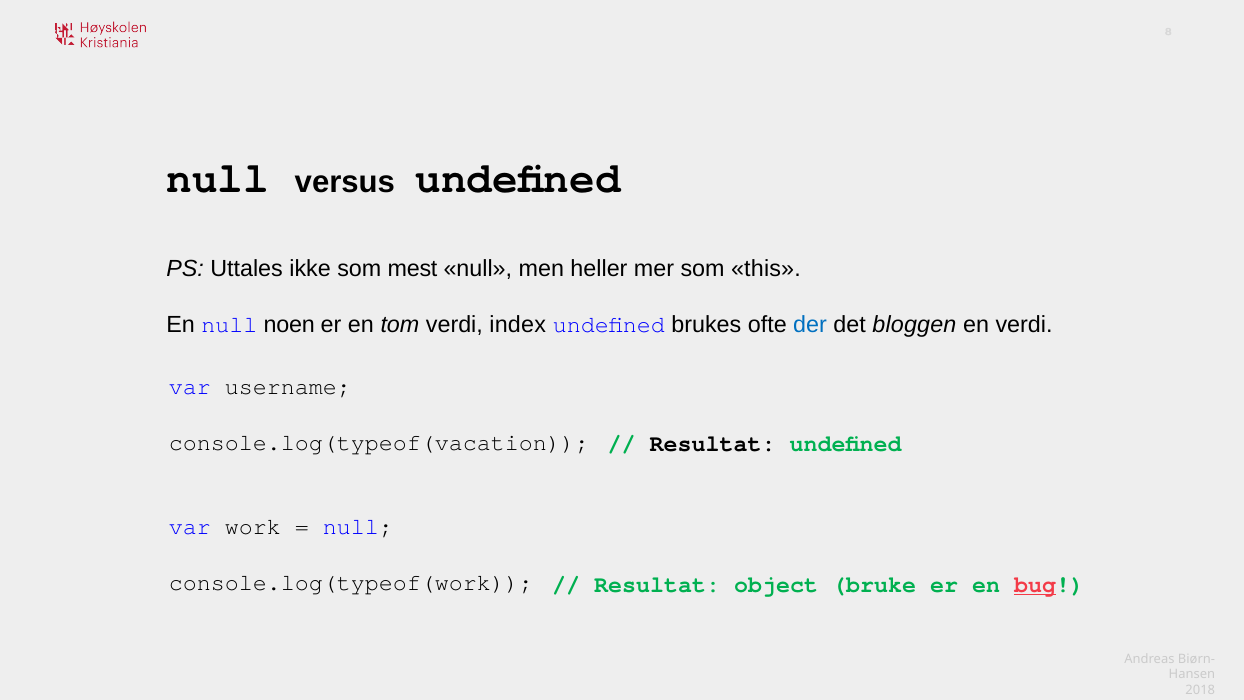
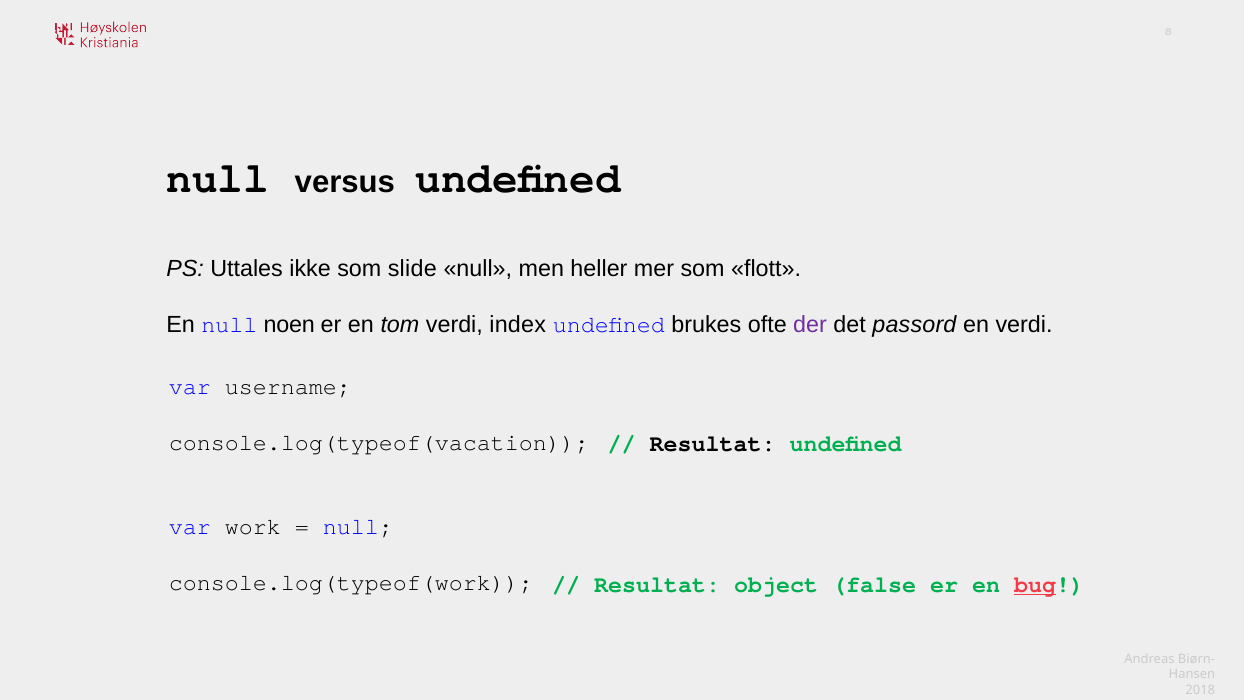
mest: mest -> slide (412, 269)
this: this -> flott (766, 269)
der colour: blue -> purple (810, 325)
bloggen: bloggen -> passord (914, 325)
bruke: bruke -> false (874, 585)
